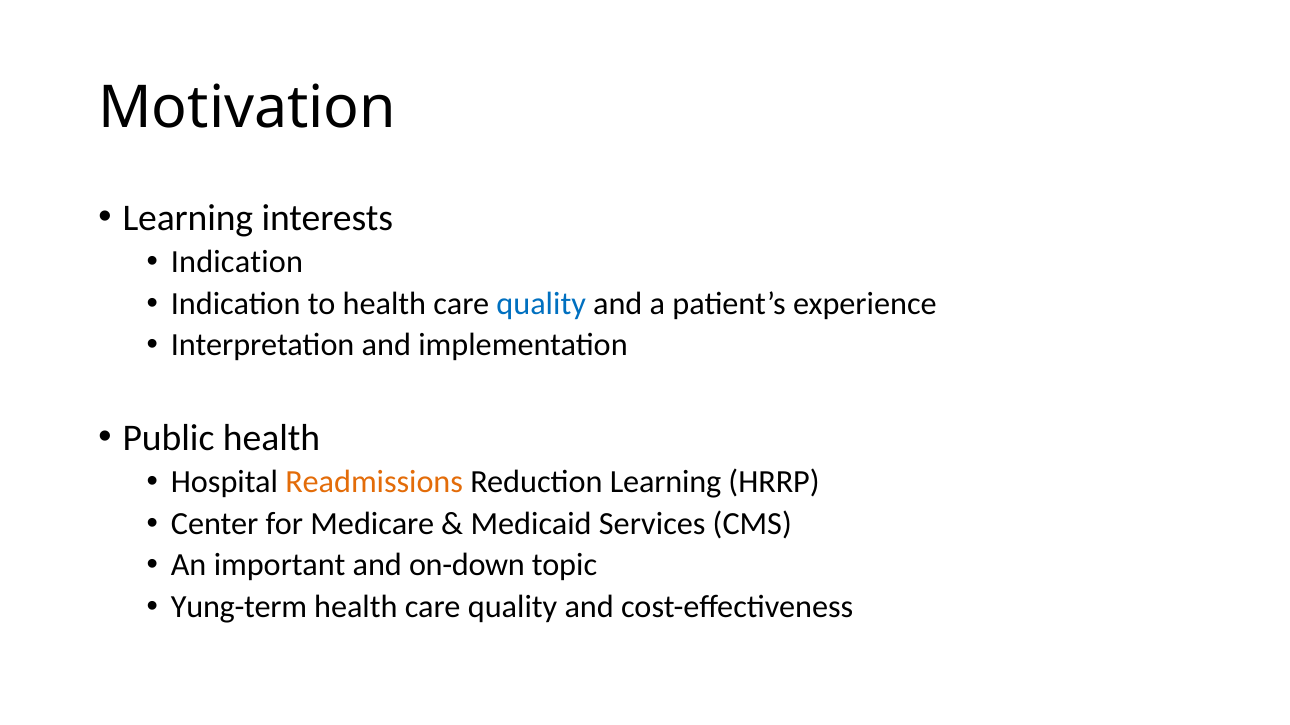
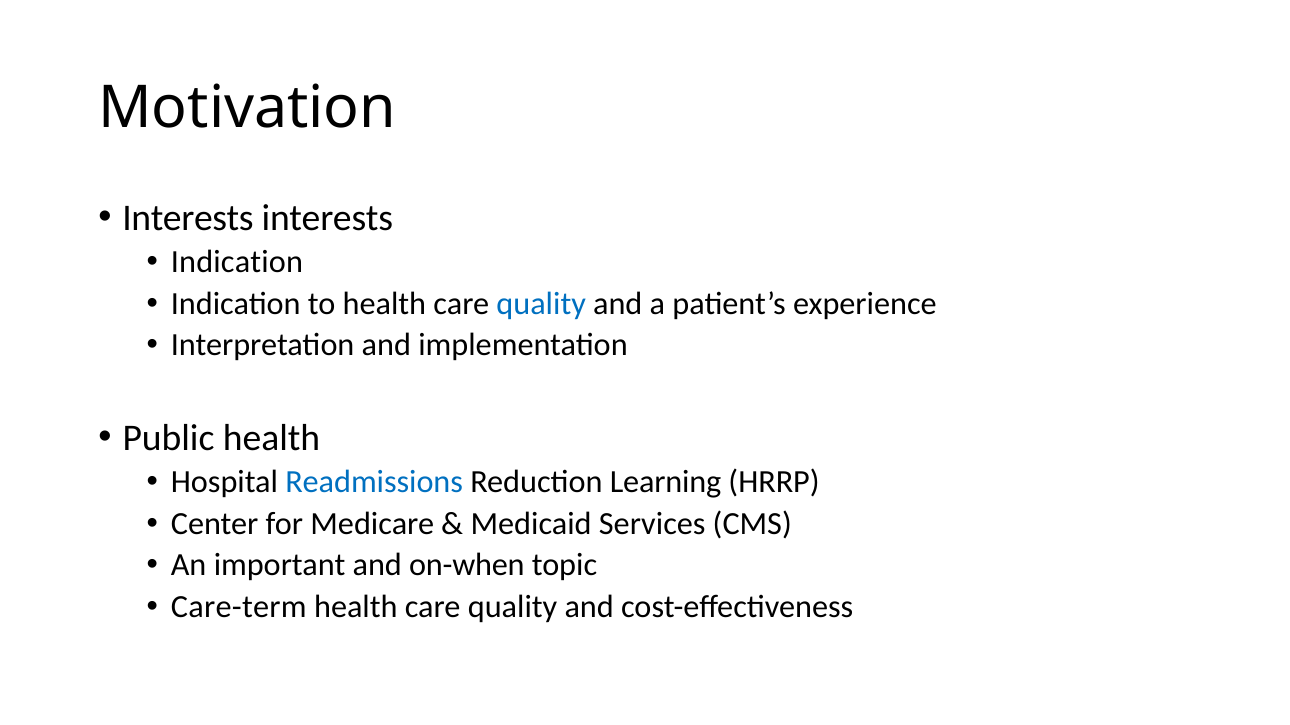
Learning: Learning -> Interests (188, 218)
Readmissions colour: orange -> blue (374, 483)
on-down: on-down -> on-when (467, 566)
Yung-term: Yung-term -> Care-term (239, 607)
